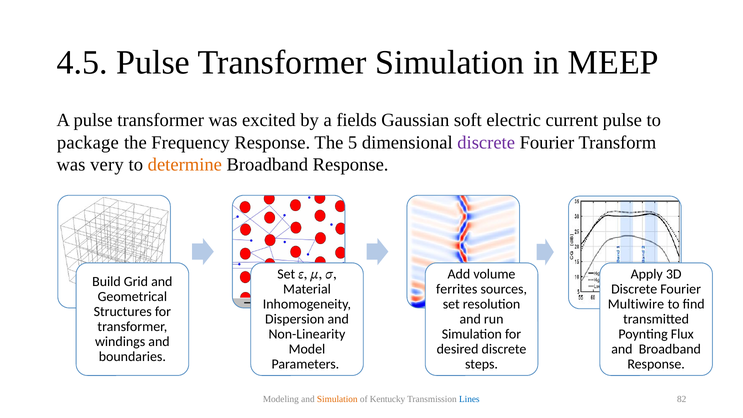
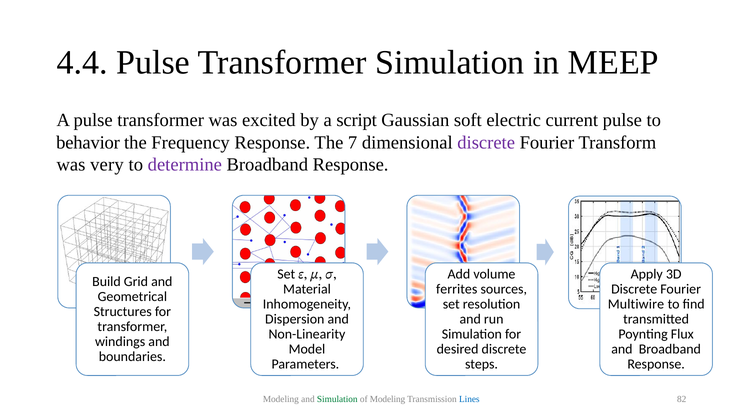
4.5: 4.5 -> 4.4 (82, 62)
fields: fields -> script (357, 120)
package: package -> behavior (88, 142)
5: 5 -> 7 (353, 142)
determine colour: orange -> purple (185, 165)
Simulation colour: orange -> green (337, 399)
of Kentucky: Kentucky -> Modeling (387, 399)
